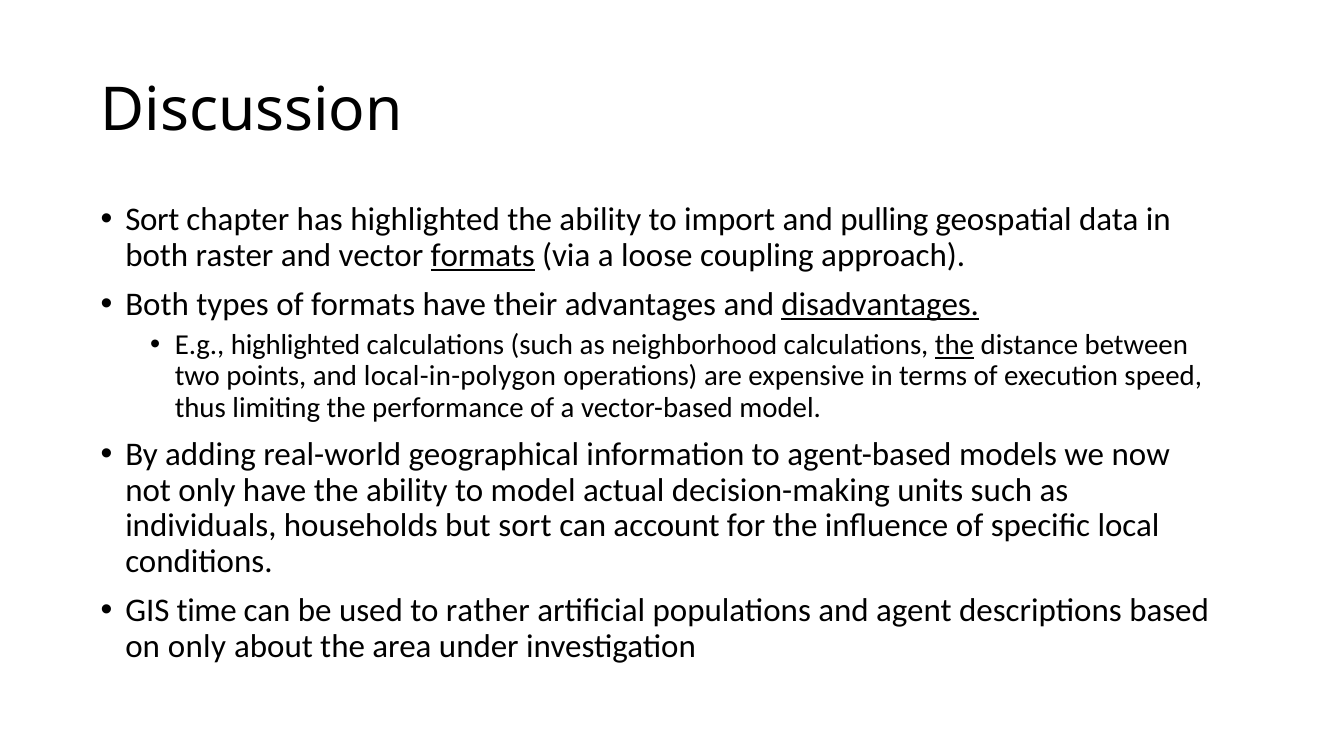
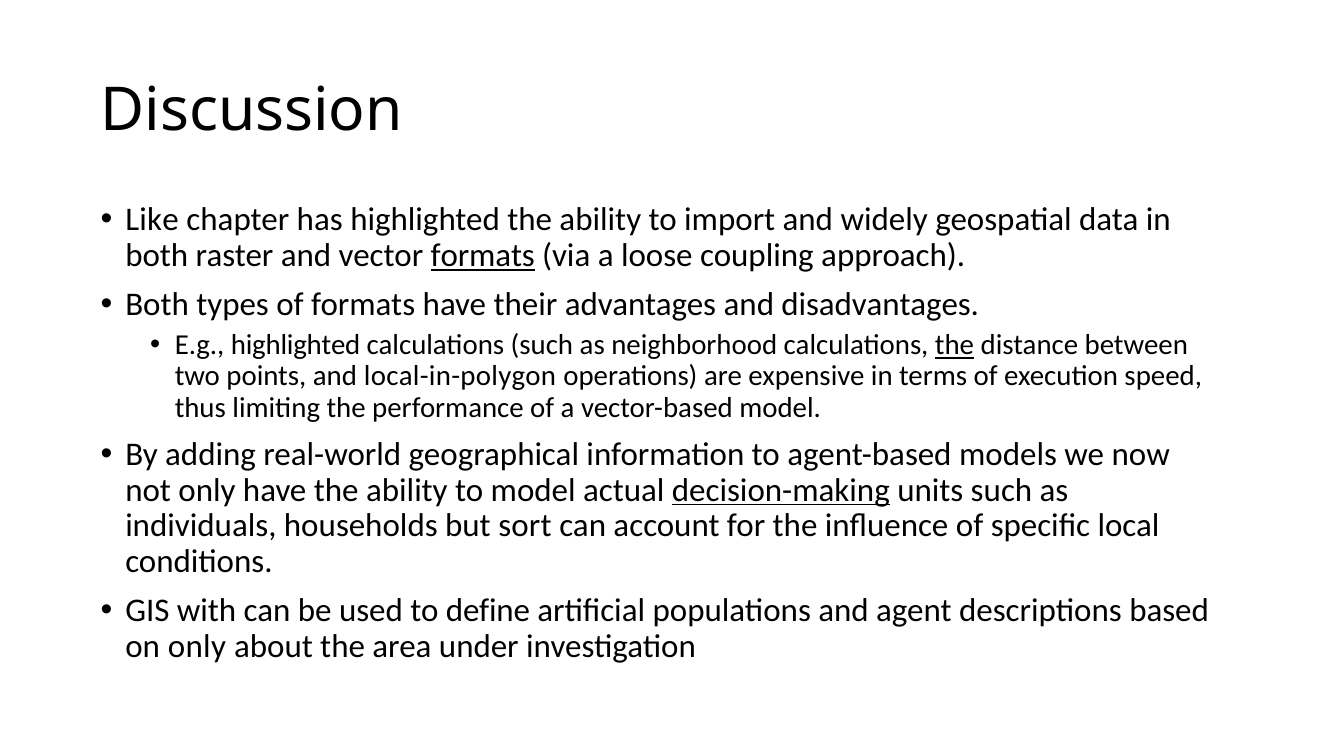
Sort: Sort -> Like (152, 220)
pulling: pulling -> widely (884, 220)
disadvantages underline: present -> none (880, 305)
decision-making underline: none -> present (781, 490)
time: time -> with (207, 611)
rather: rather -> define (488, 611)
